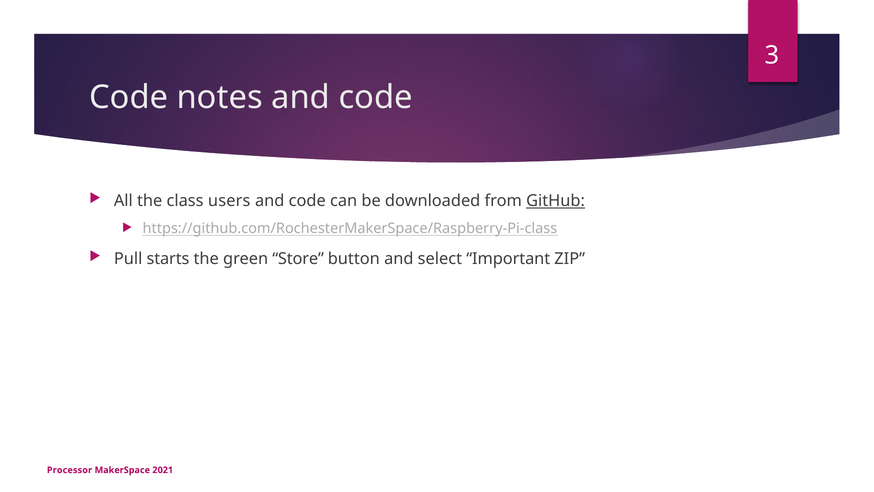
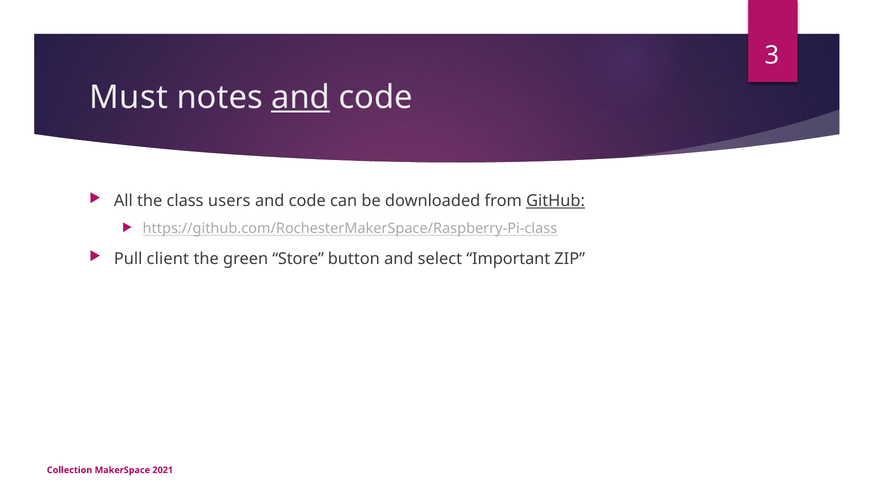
Code: Code -> Must (129, 97)
and underline: none -> present (301, 97)
starts: starts -> client (168, 259)
Processor: Processor -> Collection (70, 470)
